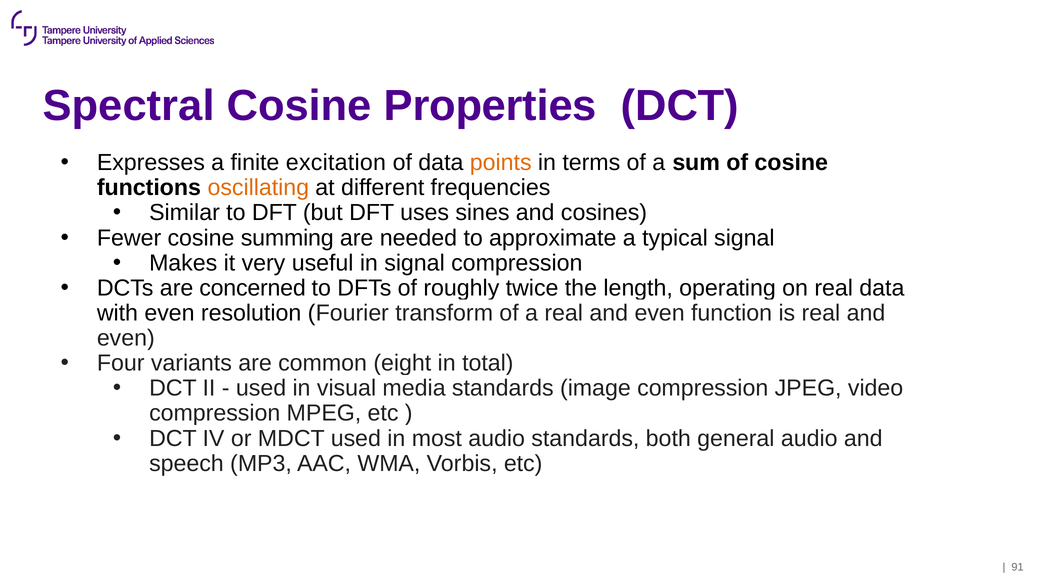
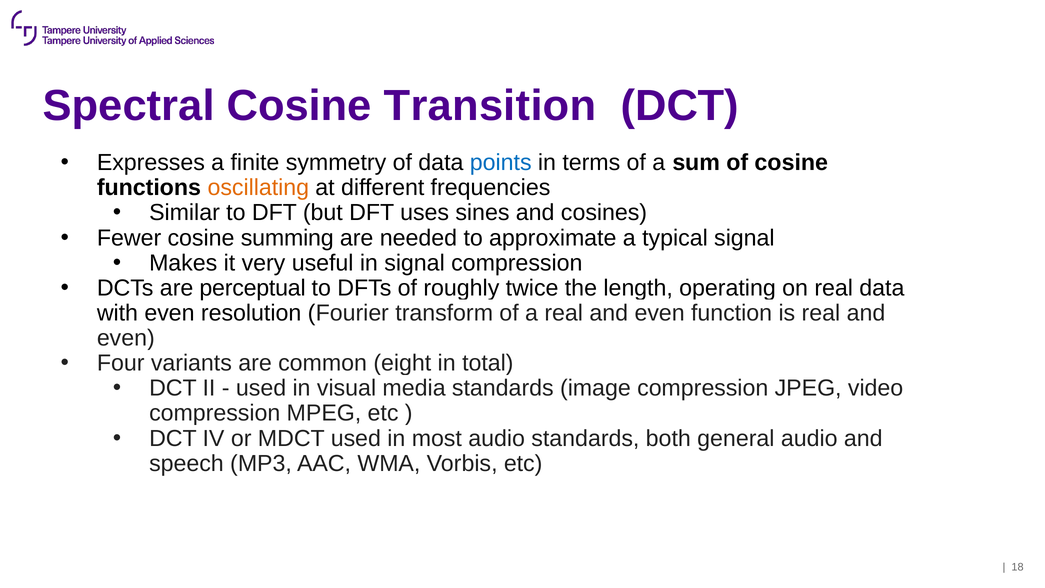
Properties: Properties -> Transition (490, 106)
excitation: excitation -> symmetry (336, 163)
points colour: orange -> blue (501, 163)
concerned: concerned -> perceptual (253, 288)
91: 91 -> 18 (1018, 567)
